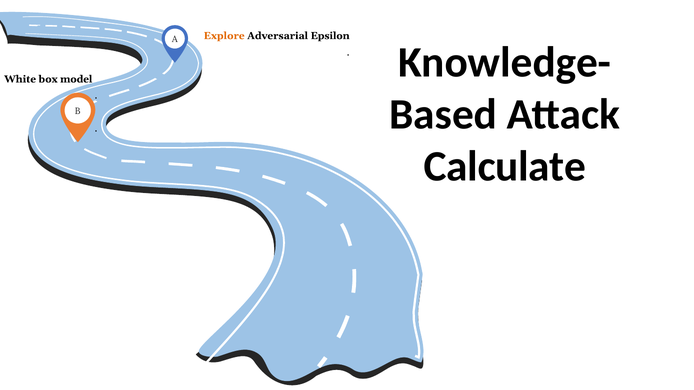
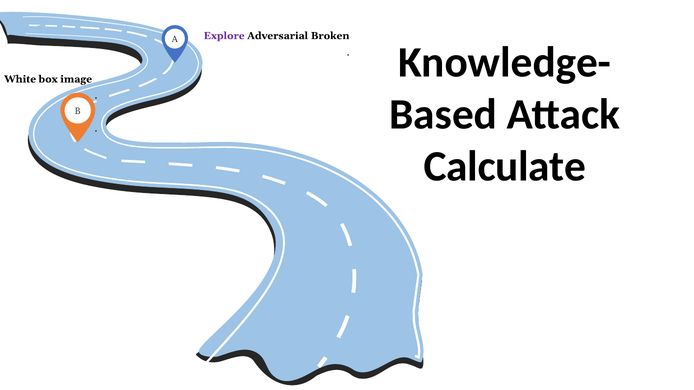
Explore colour: orange -> purple (224, 36)
Epsilon: Epsilon -> Broken (330, 36)
model: model -> image (76, 79)
